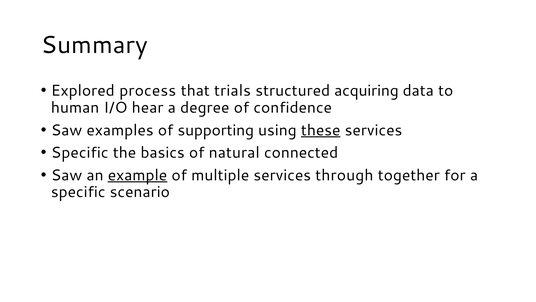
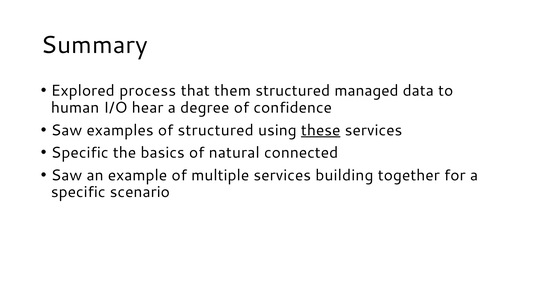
trials: trials -> them (233, 91)
acquiring: acquiring -> managed (366, 91)
of supporting: supporting -> structured (216, 130)
example underline: present -> none (138, 175)
through: through -> building (344, 175)
